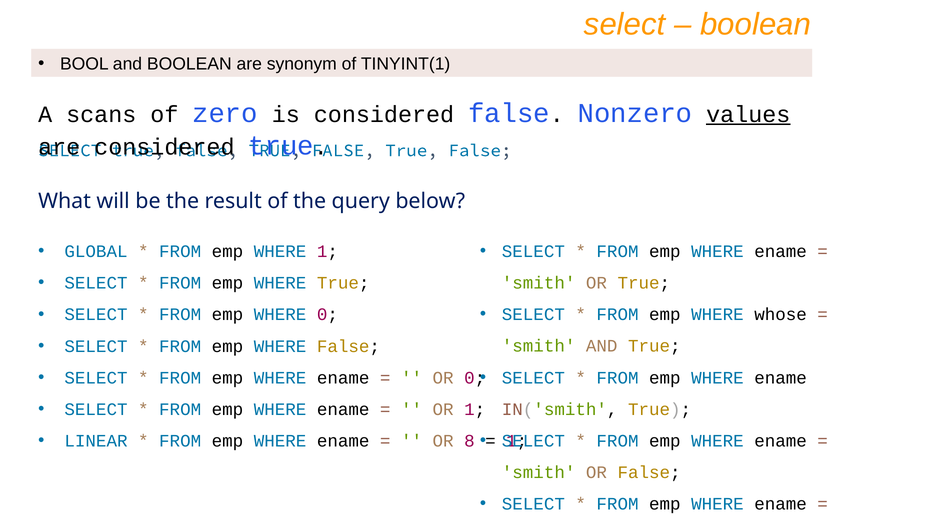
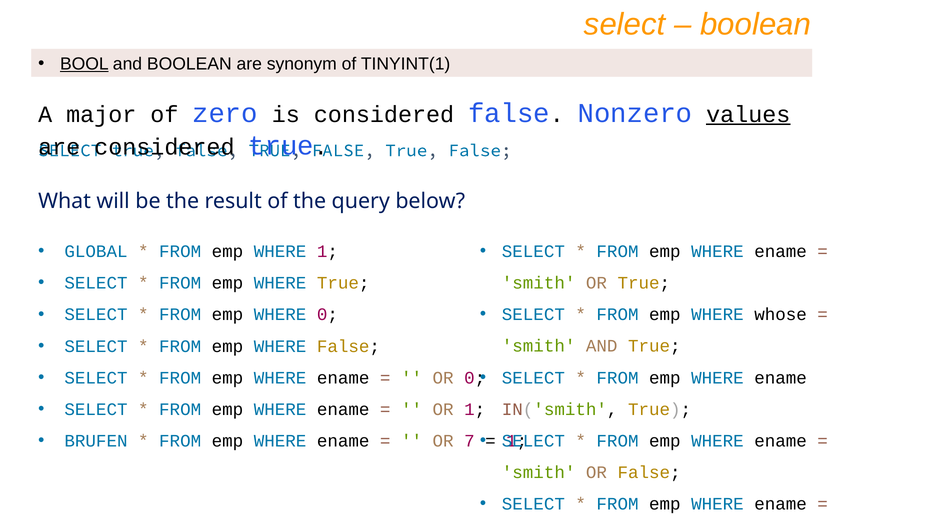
BOOL underline: none -> present (84, 64)
scans: scans -> major (101, 114)
LINEAR: LINEAR -> BRUFEN (96, 441)
8: 8 -> 7 (469, 441)
